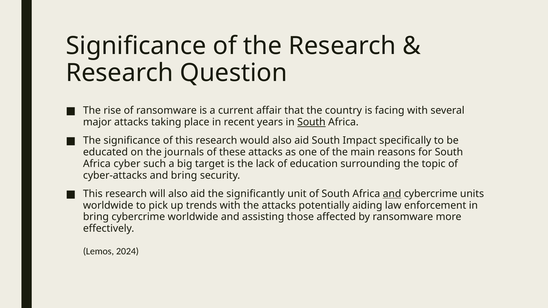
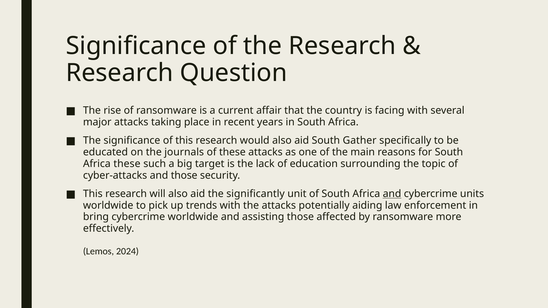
South underline: present -> none (311, 122)
Impact: Impact -> Gather (360, 141)
Africa cyber: cyber -> these (127, 164)
and bring: bring -> those (184, 175)
